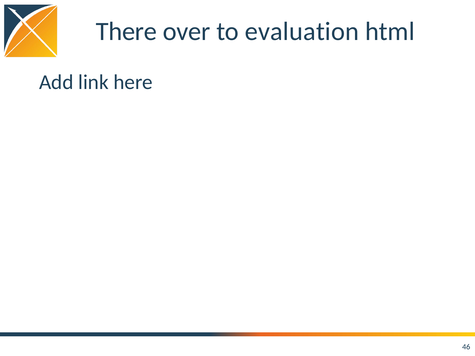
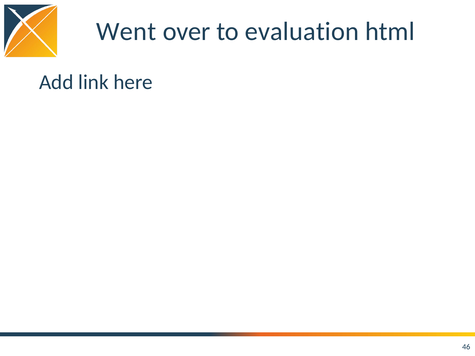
There: There -> Went (126, 32)
